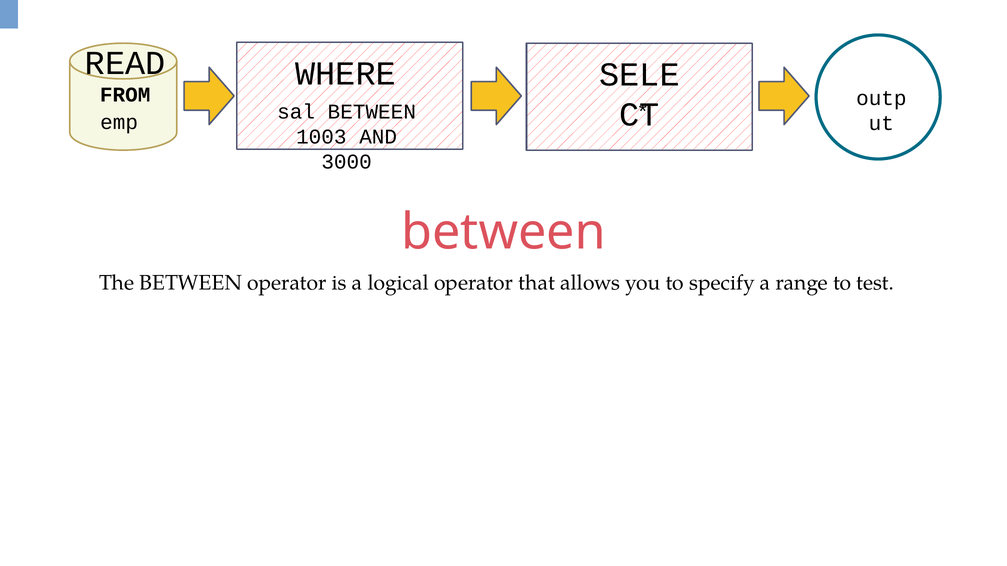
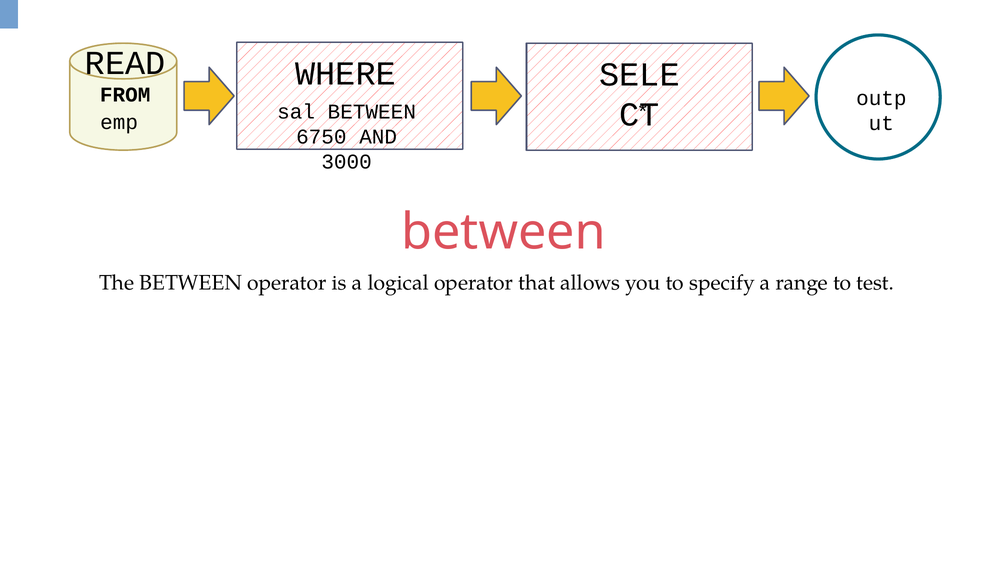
1003: 1003 -> 6750 (321, 137)
